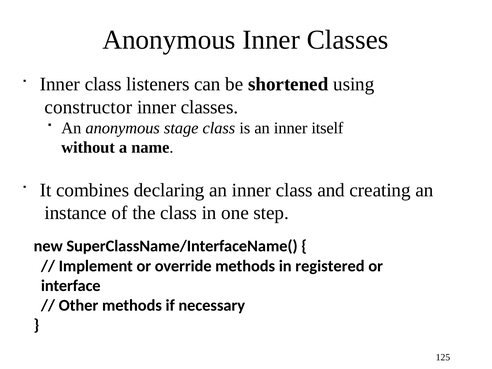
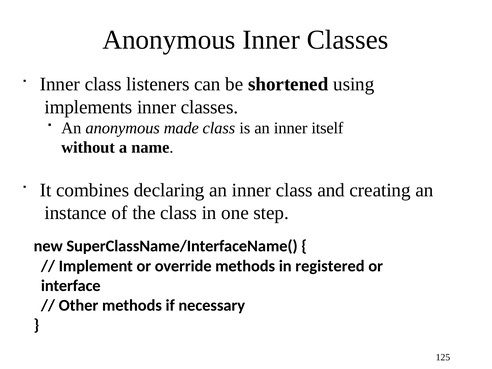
constructor: constructor -> implements (89, 107)
stage: stage -> made (181, 128)
